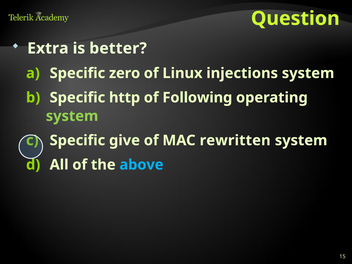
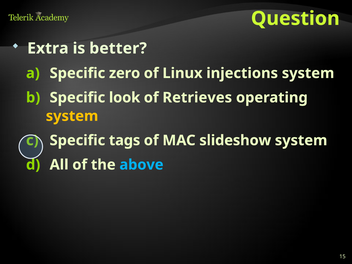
http: http -> look (125, 98)
Following: Following -> Retrieves (197, 98)
system colour: light green -> yellow (72, 116)
give: give -> tags (125, 140)
rewritten: rewritten -> slideshow (235, 140)
